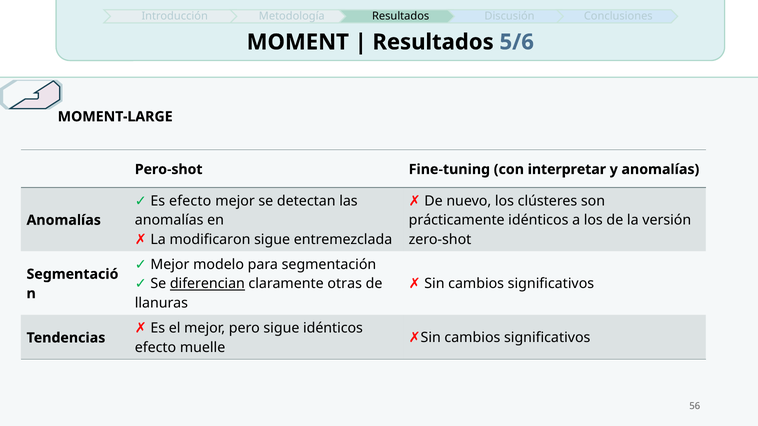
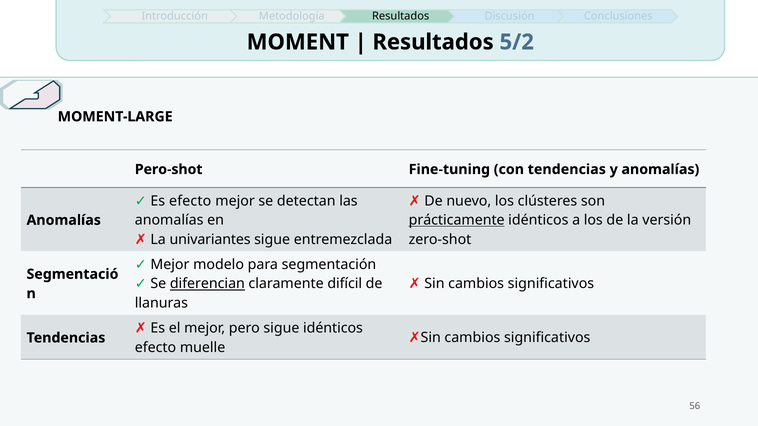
5/6: 5/6 -> 5/2 (517, 42)
con interpretar: interpretar -> tendencias (567, 170)
prácticamente underline: none -> present (457, 220)
modificaron: modificaron -> univariantes (210, 240)
otras: otras -> difícil (345, 284)
